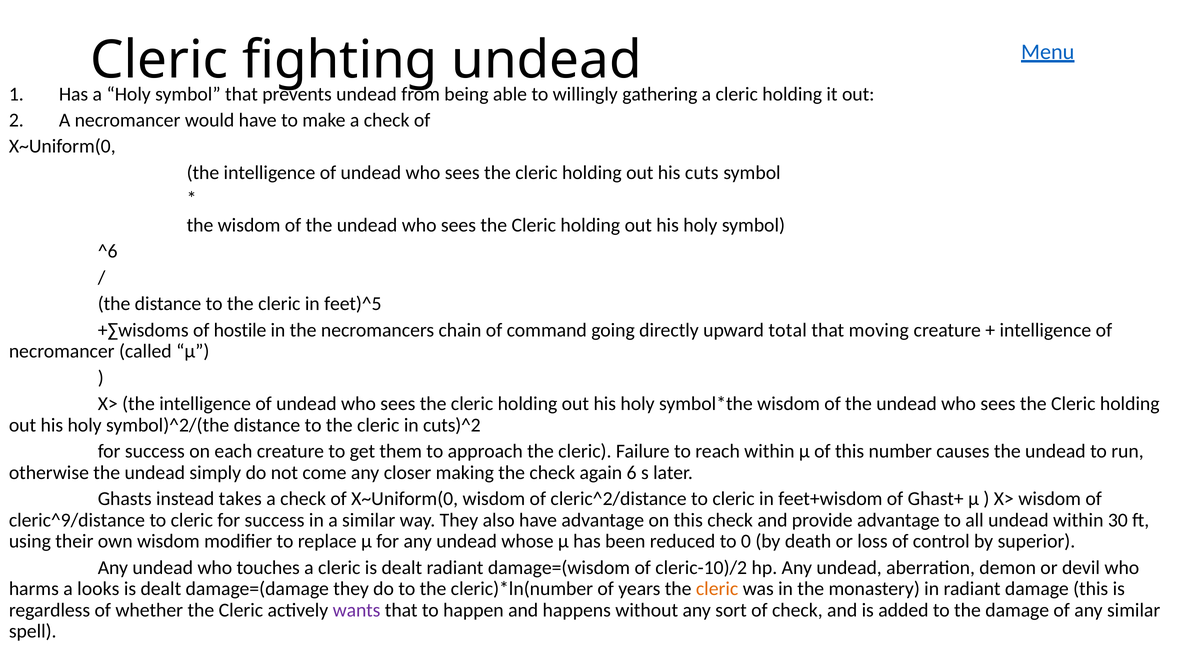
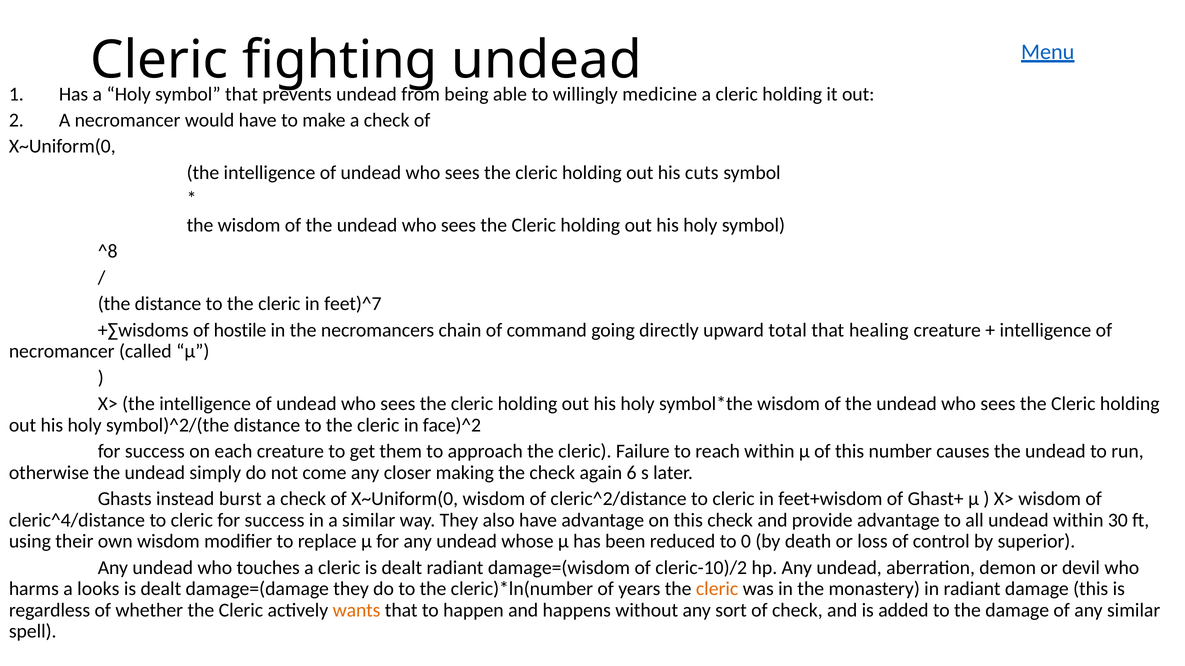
gathering: gathering -> medicine (660, 94)
^6: ^6 -> ^8 (108, 252)
feet)^5: feet)^5 -> feet)^7 (353, 304)
moving: moving -> healing (879, 330)
cuts)^2: cuts)^2 -> face)^2 (452, 425)
takes: takes -> burst (240, 499)
cleric^9/distance: cleric^9/distance -> cleric^4/distance (77, 521)
wants colour: purple -> orange (357, 611)
